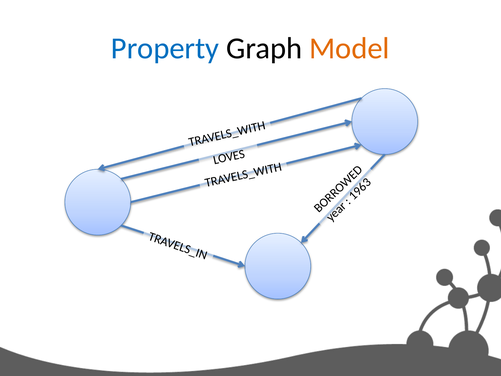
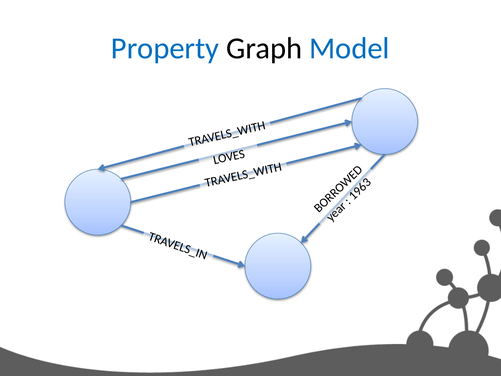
Model colour: orange -> blue (349, 48)
